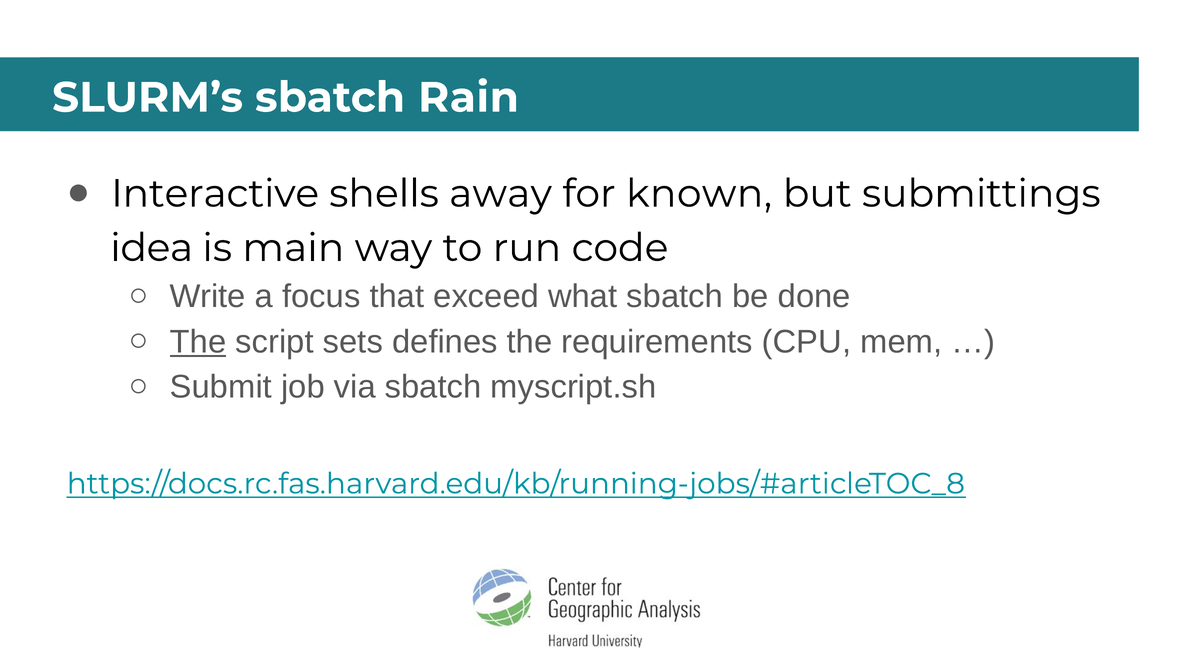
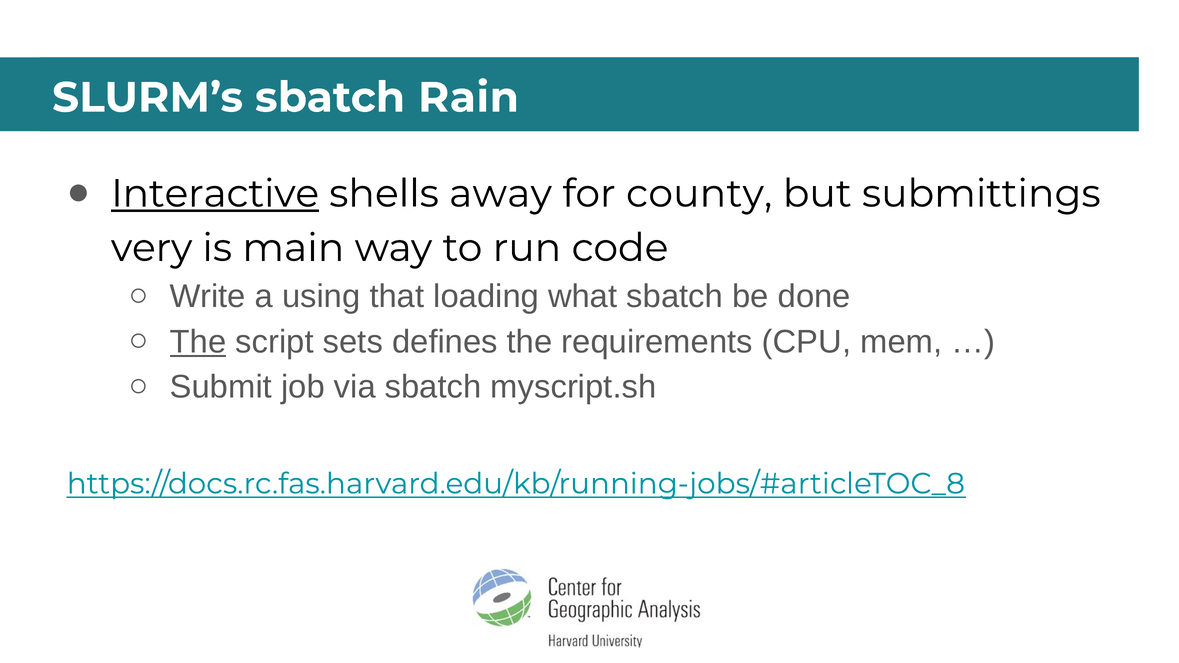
Interactive underline: none -> present (215, 194)
known: known -> county (699, 194)
idea: idea -> very (152, 248)
focus: focus -> using (321, 297)
exceed: exceed -> loading (486, 297)
